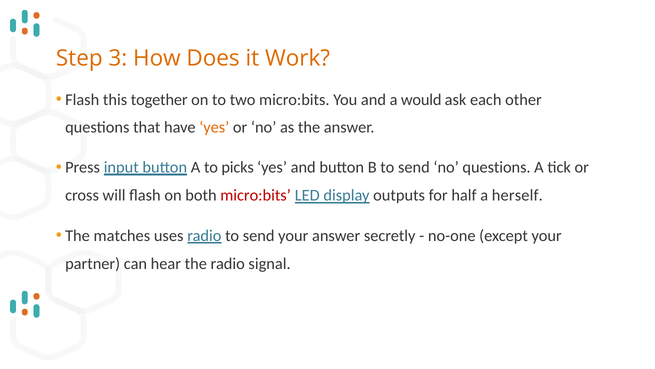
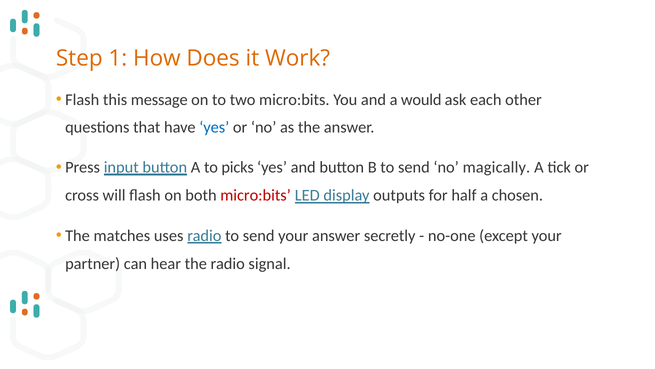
3: 3 -> 1 (118, 58)
together: together -> message (159, 100)
yes colour: orange -> blue (214, 127)
no questions: questions -> magically (496, 167)
herself: herself -> chosen (517, 195)
